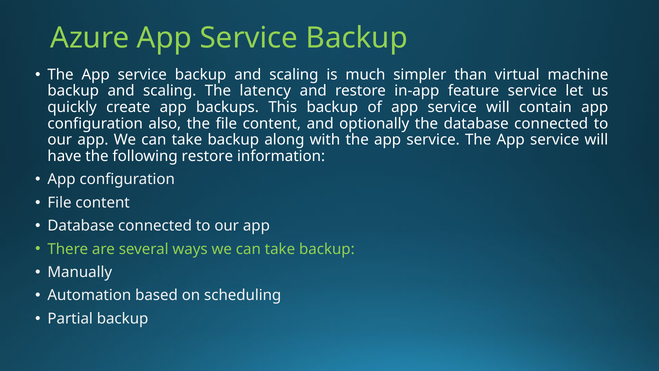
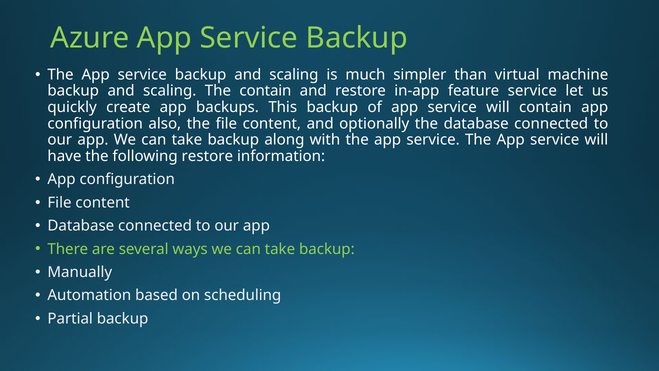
The latency: latency -> contain (265, 91)
